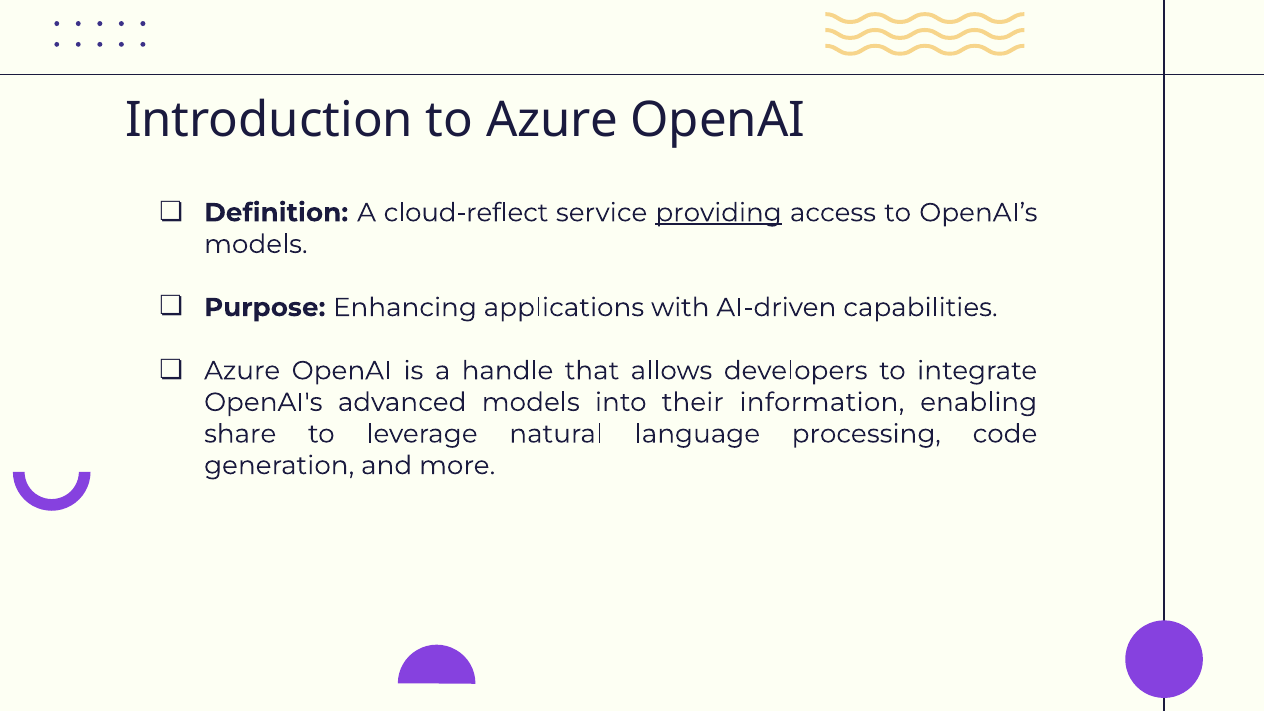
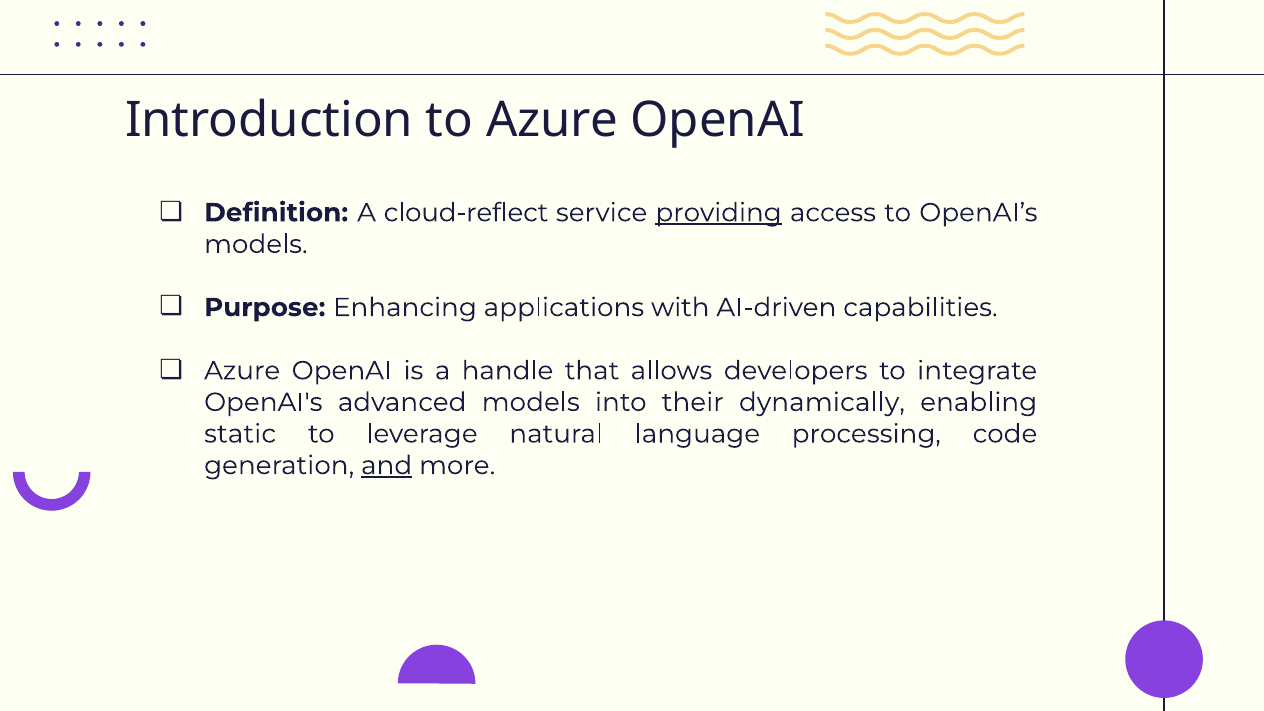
information: information -> dynamically (822, 402)
share: share -> static (240, 434)
and underline: none -> present (387, 466)
